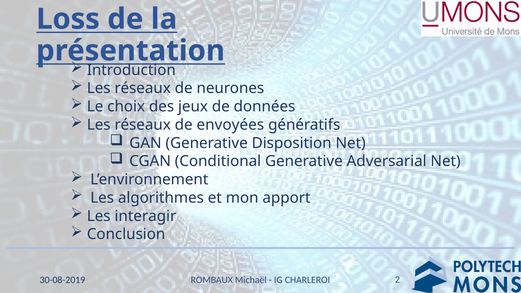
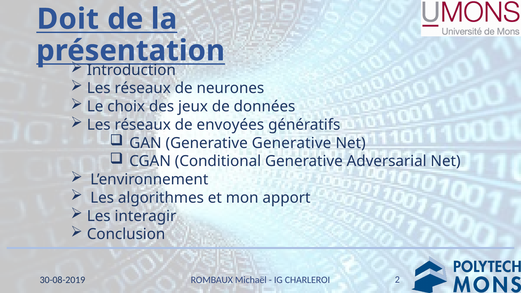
Loss: Loss -> Doit (68, 19)
Generative Disposition: Disposition -> Generative (292, 143)
